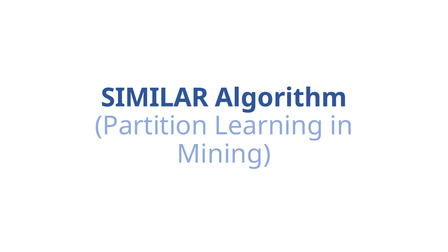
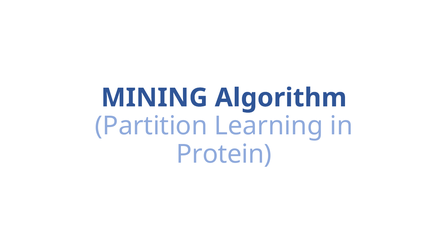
SIMILAR: SIMILAR -> MINING (154, 98)
Mining: Mining -> Protein (224, 154)
